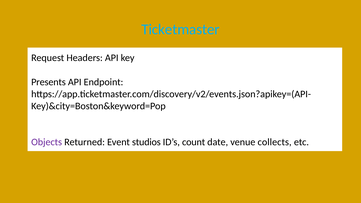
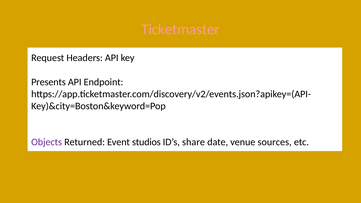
Ticketmaster colour: light blue -> pink (180, 29)
count: count -> share (194, 142)
collects: collects -> sources (275, 142)
